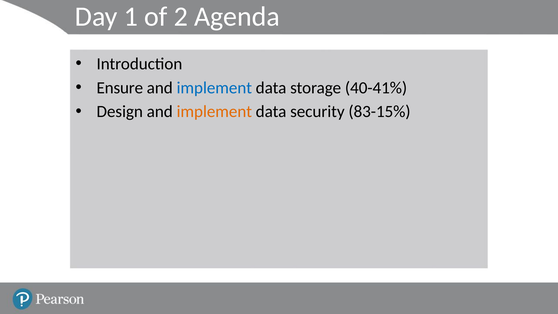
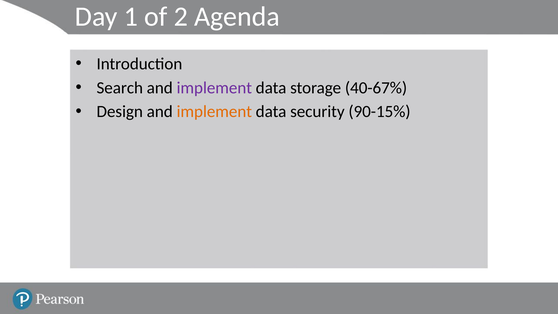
Ensure: Ensure -> Search (120, 88)
implement colour: blue -> purple (214, 88)
40-41%: 40-41% -> 40-67% (376, 88)
83-15%: 83-15% -> 90-15% (380, 112)
